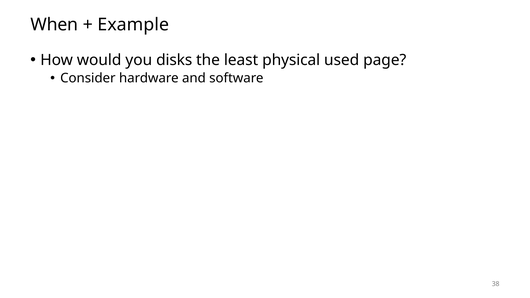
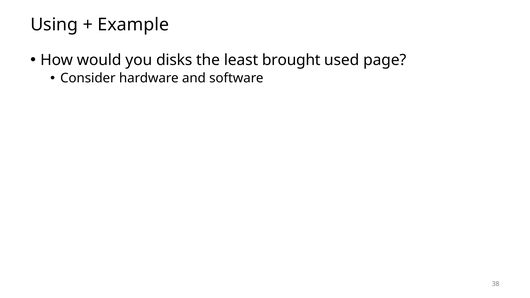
When: When -> Using (54, 25)
physical: physical -> brought (291, 60)
